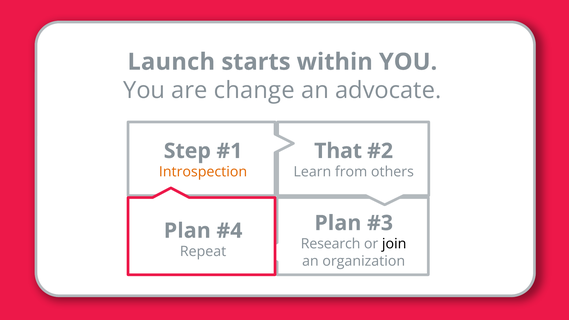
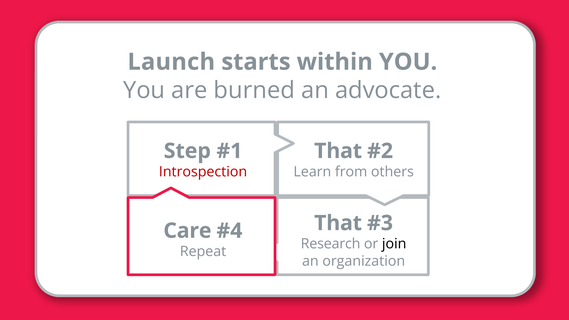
change: change -> burned (254, 90)
Introspection colour: orange -> red (203, 172)
Plan: Plan -> That (338, 223)
Plan: Plan -> Care (187, 231)
